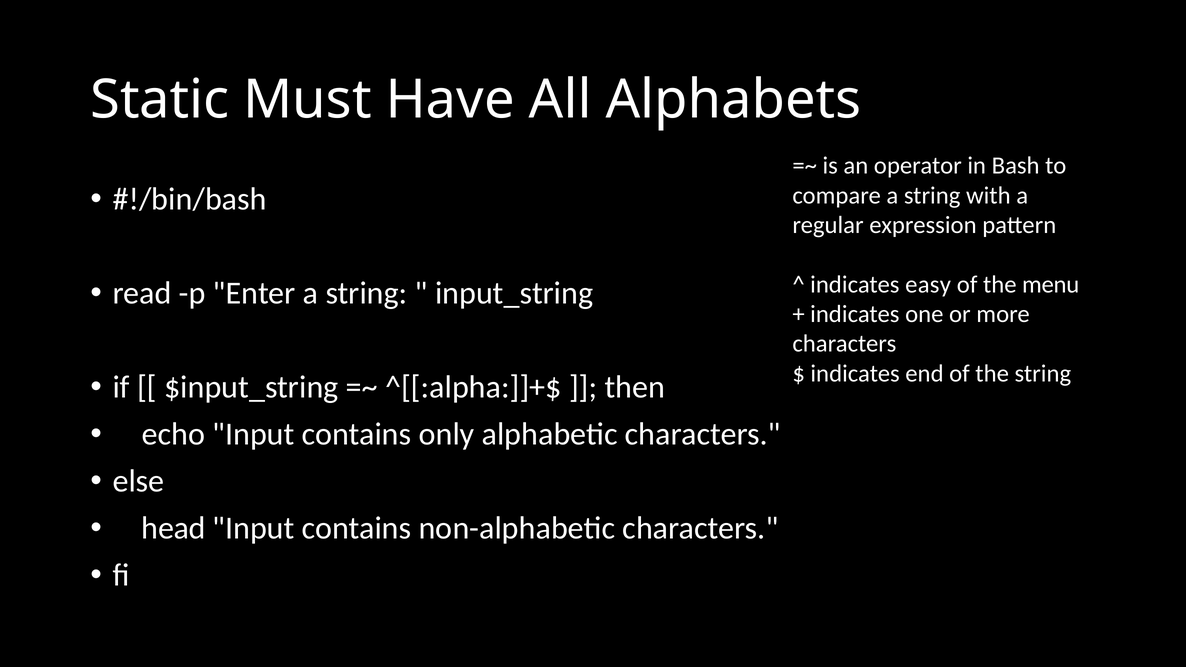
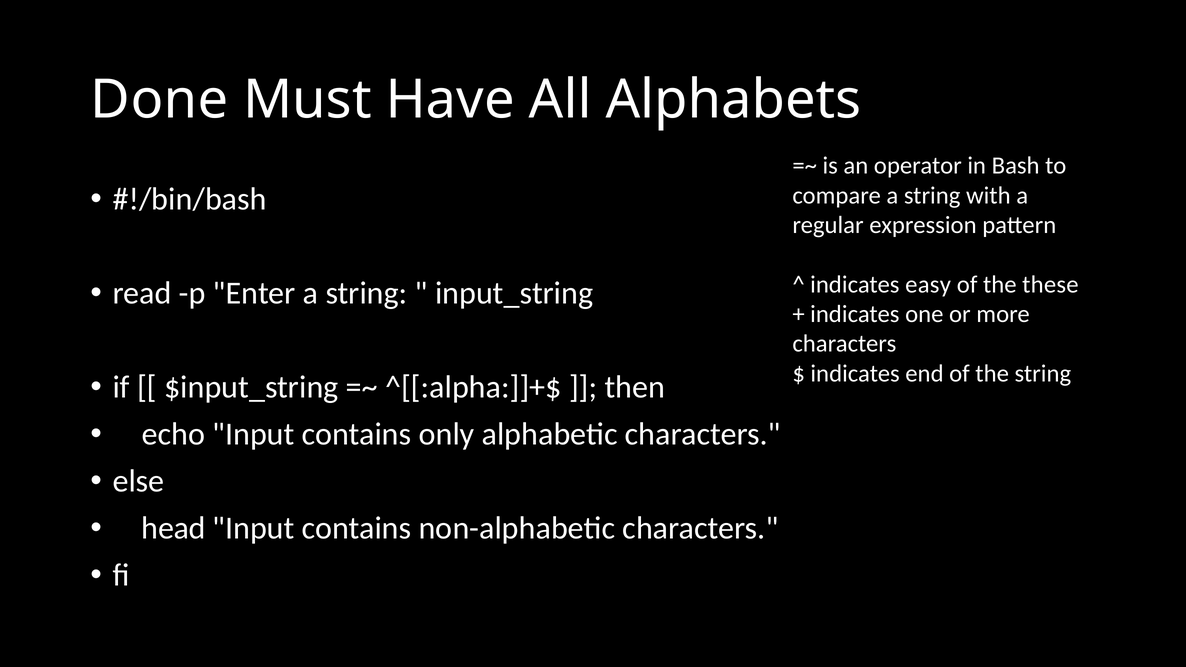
Static: Static -> Done (159, 100)
menu: menu -> these (1050, 284)
